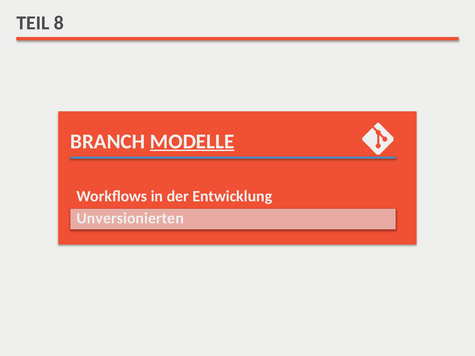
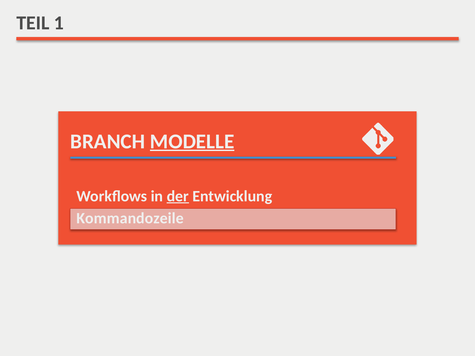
8: 8 -> 1 (59, 23)
der underline: none -> present (178, 196)
Unversionierten: Unversionierten -> Kommandozeile (130, 218)
